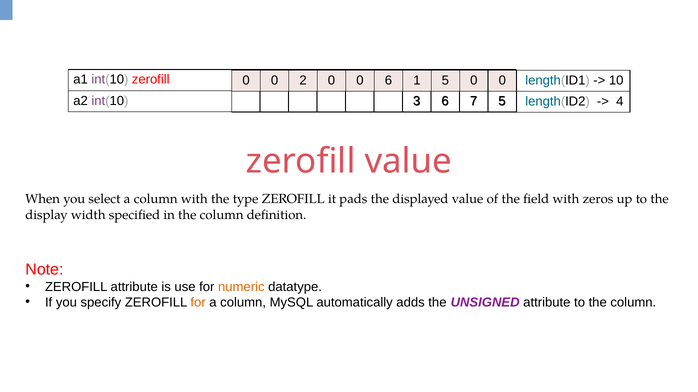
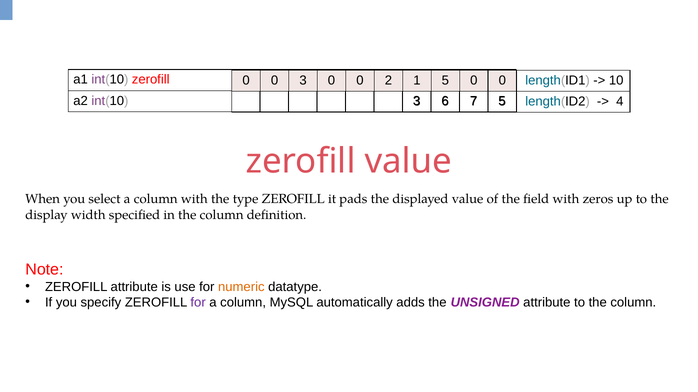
0 2: 2 -> 3 (303, 80)
0 6: 6 -> 2 (388, 80)
for colour: orange -> purple (198, 303)
